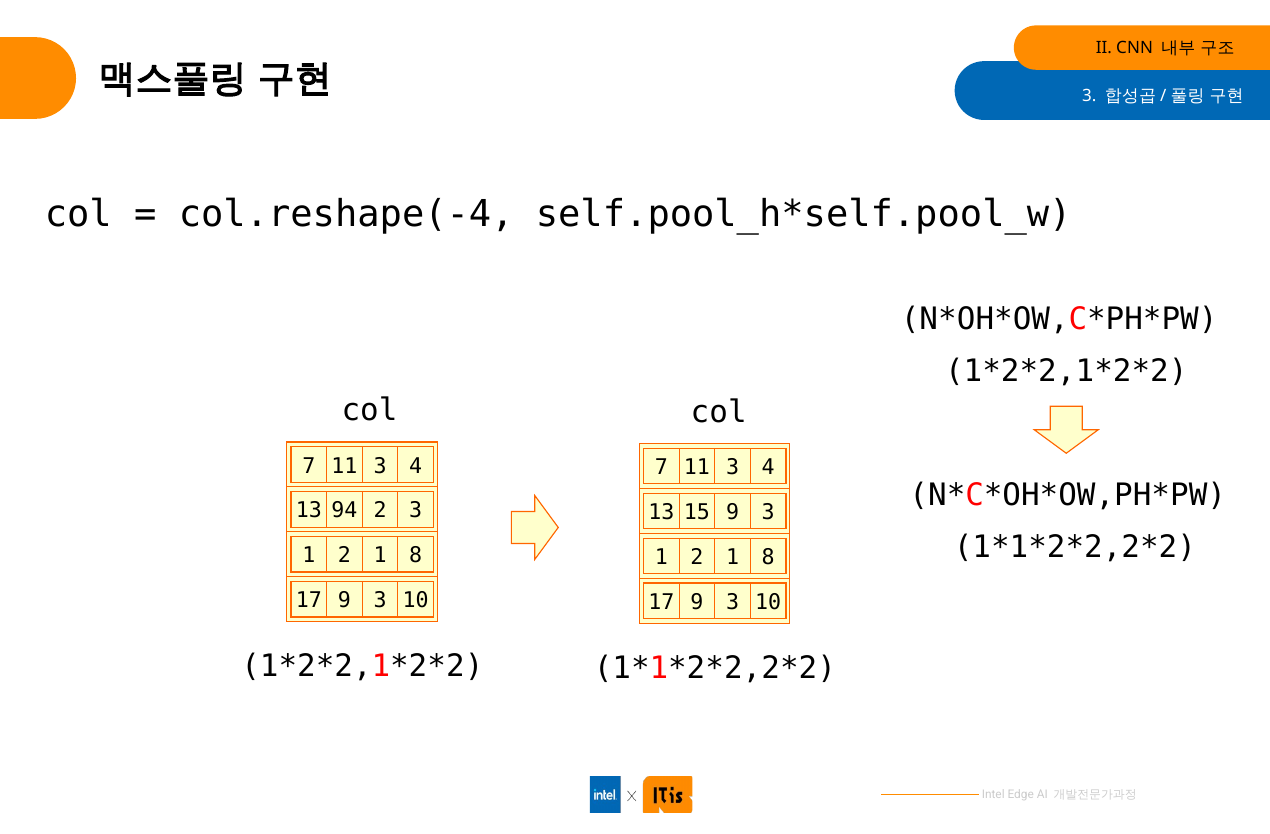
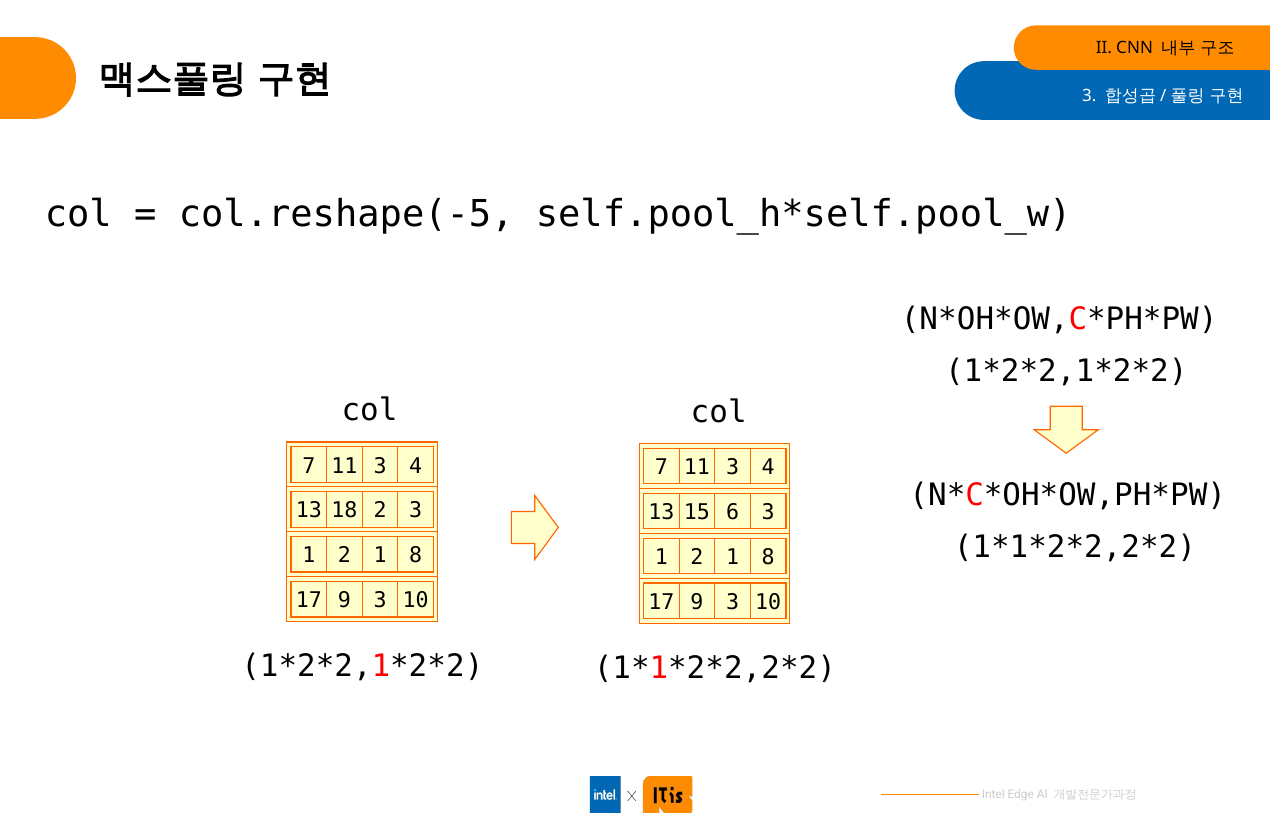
col.reshape(-4: col.reshape(-4 -> col.reshape(-5 (346, 214)
94: 94 -> 18 (344, 511)
15 9: 9 -> 6 (733, 513)
